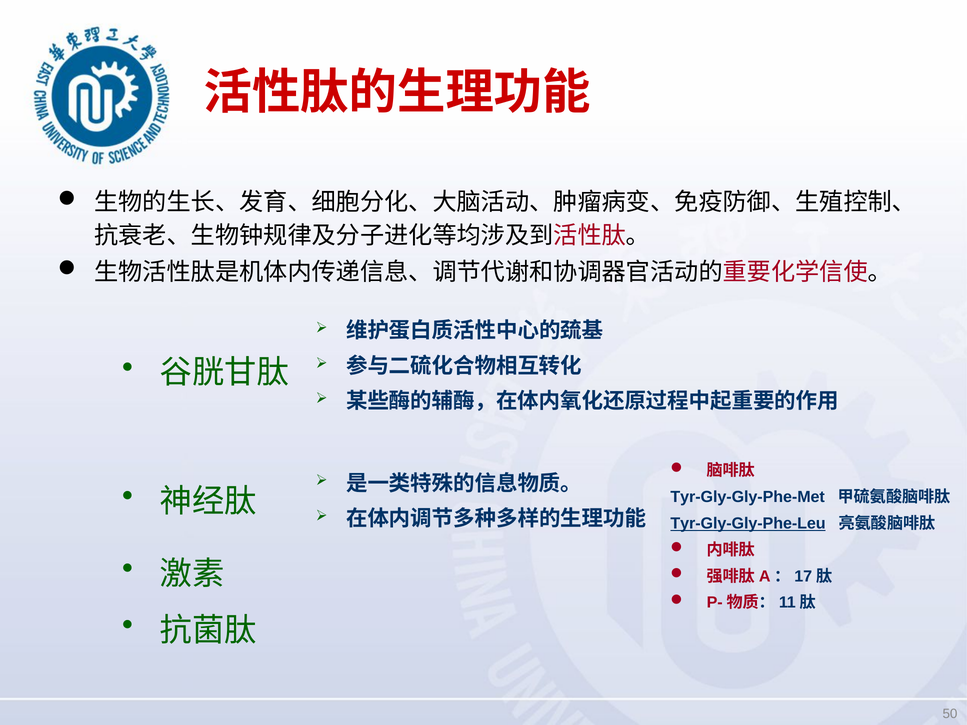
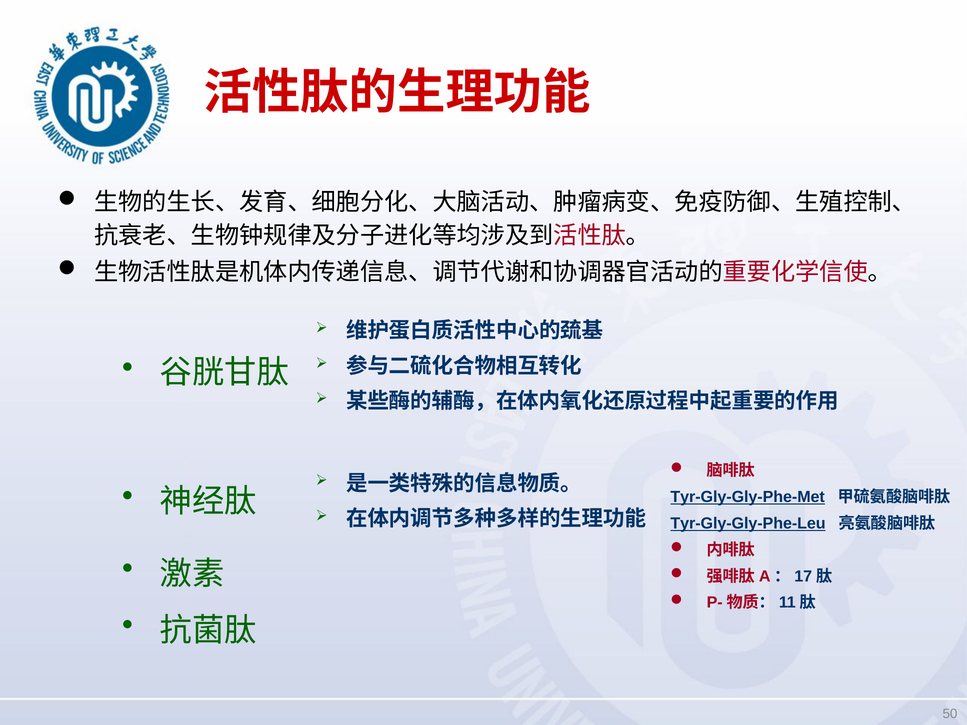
Tyr-Gly-Gly-Phe-Met underline: none -> present (748, 497)
